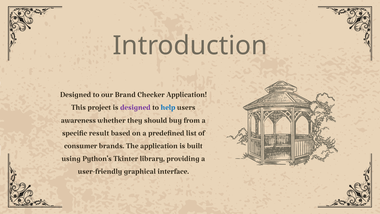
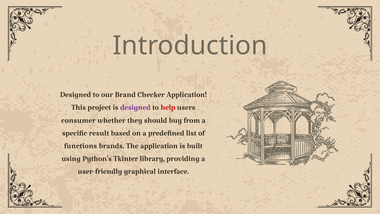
help colour: blue -> red (168, 106)
awareness: awareness -> consumer (78, 119)
consumer: consumer -> functions (81, 145)
